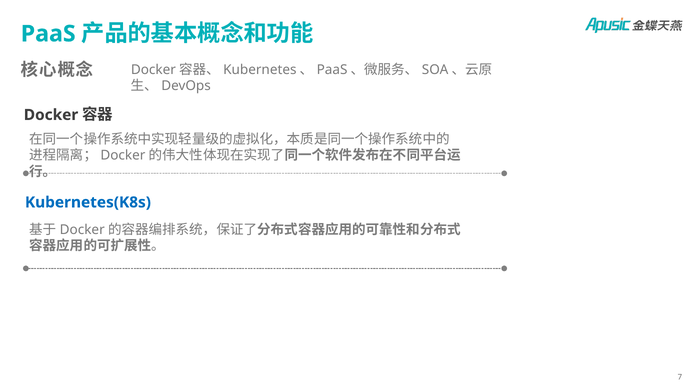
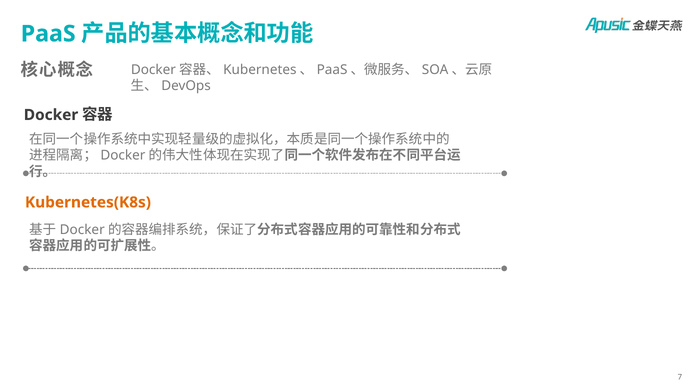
Kubernetes(K8s colour: blue -> orange (88, 203)
